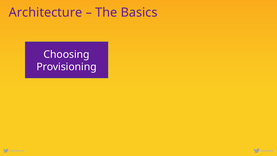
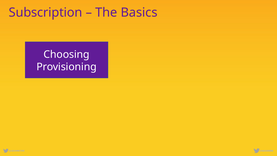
Architecture: Architecture -> Subscription (46, 13)
